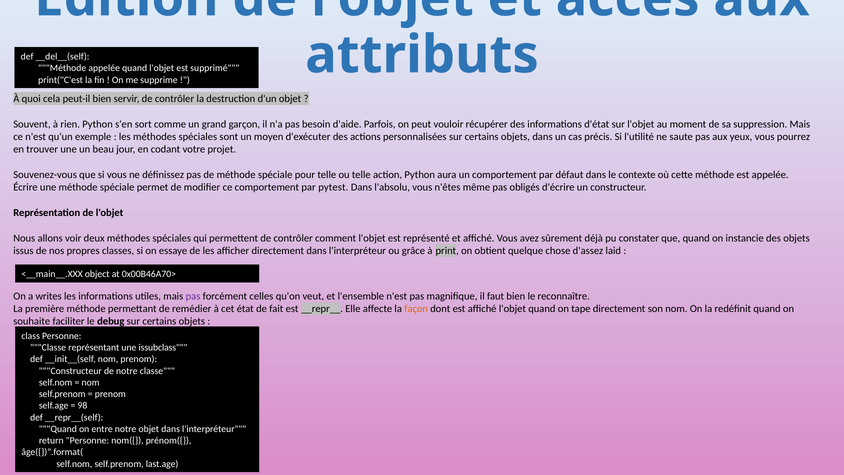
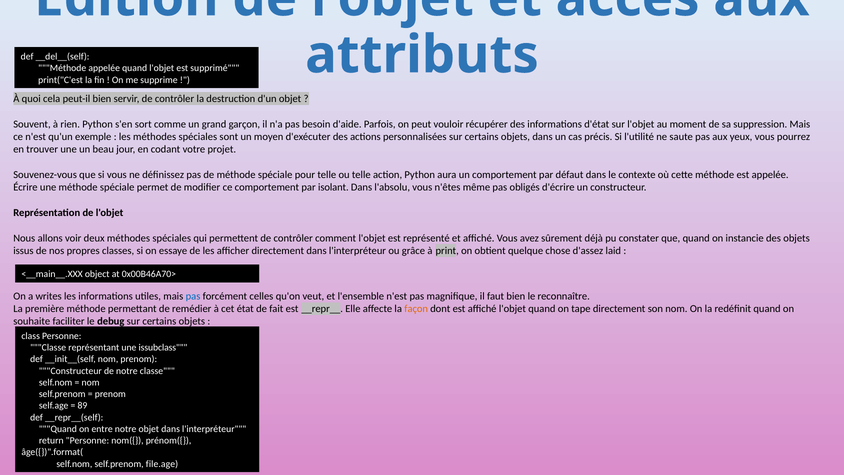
pytest: pytest -> isolant (333, 187)
pas colour: purple -> blue (193, 296)
98: 98 -> 89 (82, 406)
last.age: last.age -> file.age (162, 464)
